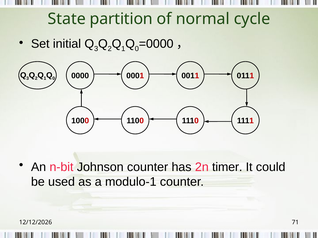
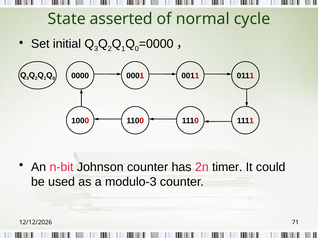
partition: partition -> asserted (121, 19)
modulo-1: modulo-1 -> modulo-3 (131, 182)
